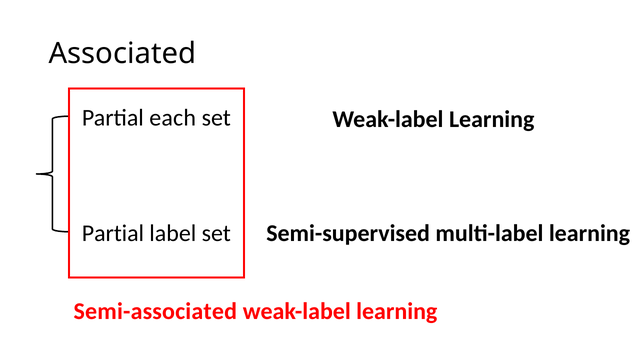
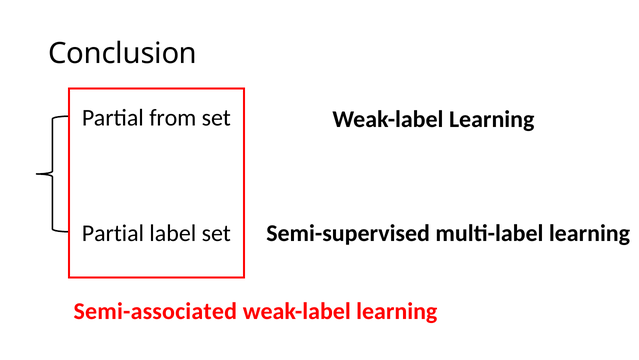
Associated: Associated -> Conclusion (123, 54)
each: each -> from (173, 118)
